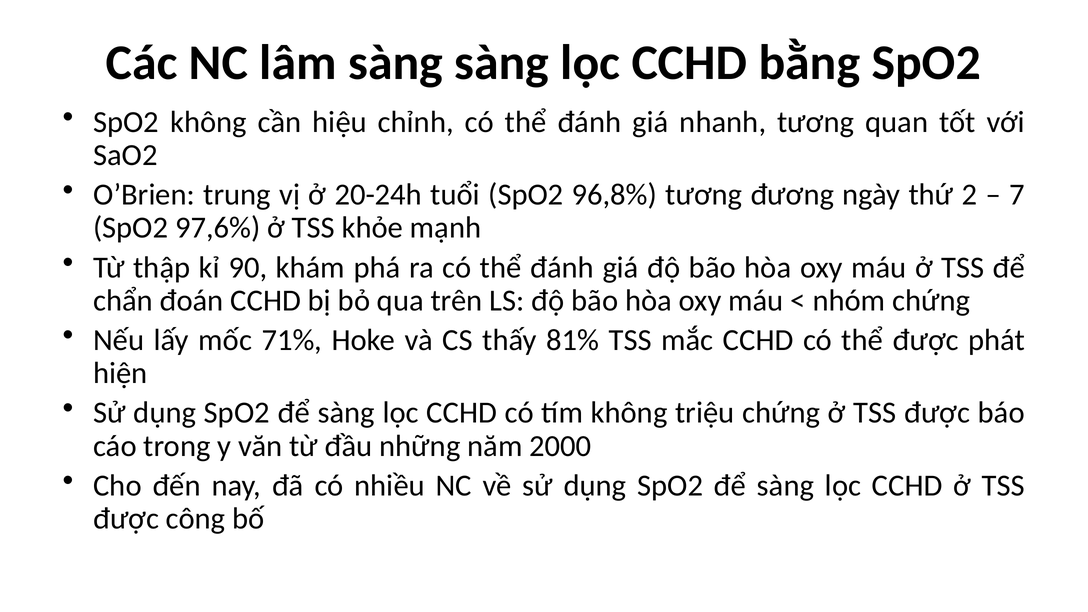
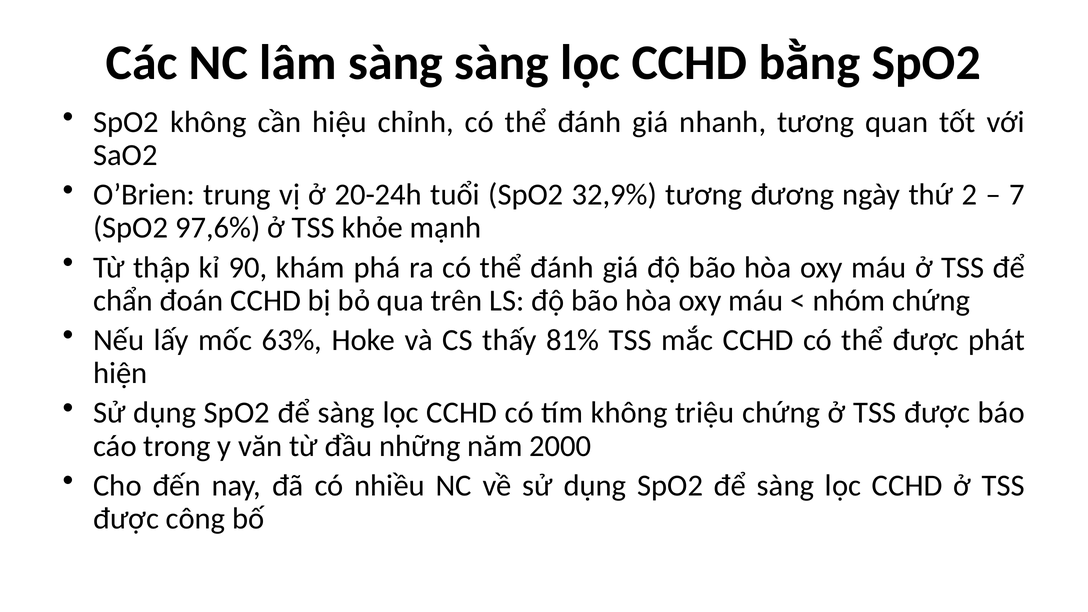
96,8%: 96,8% -> 32,9% (614, 195)
71%: 71% -> 63% (292, 340)
